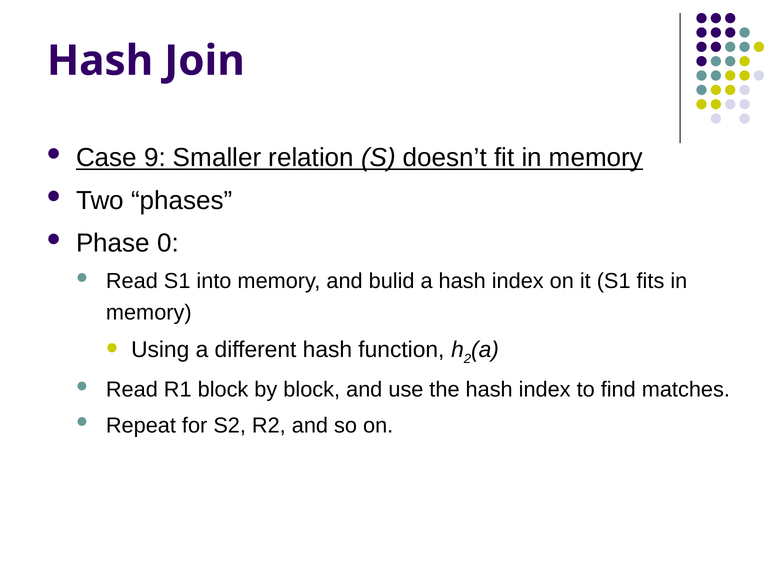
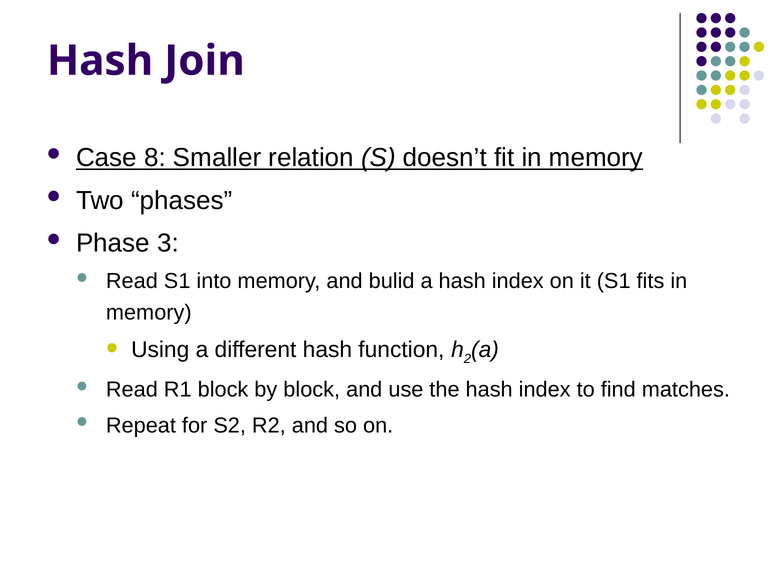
9: 9 -> 8 (155, 158)
0: 0 -> 3 (168, 243)
